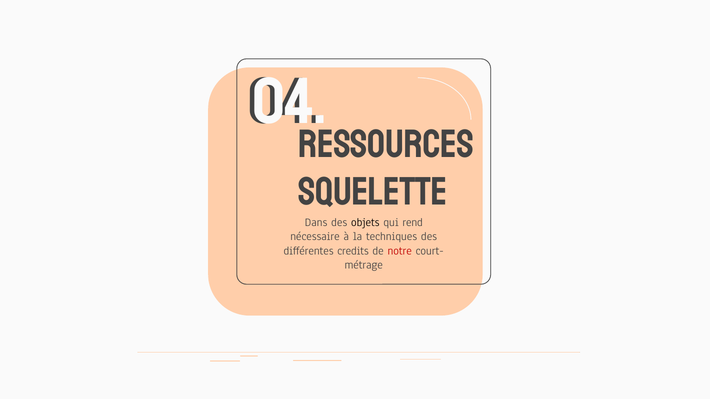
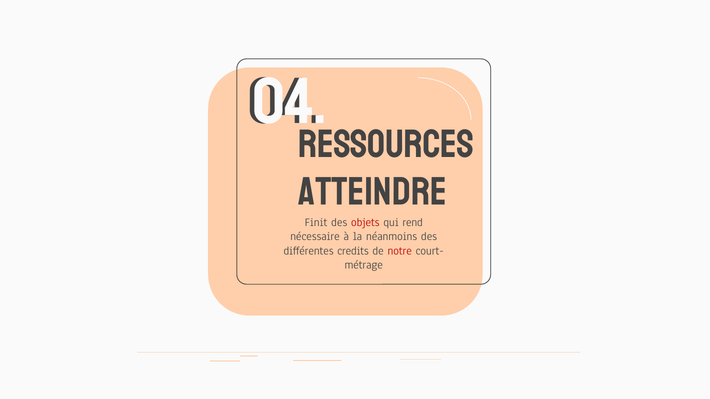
SQUELETTE: SQUELETTE -> ATTEINDRE (373, 192)
Dans: Dans -> Finit (316, 222)
objets colour: black -> red (365, 222)
techniques: techniques -> néanmoins (392, 237)
